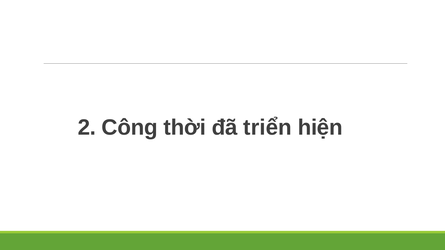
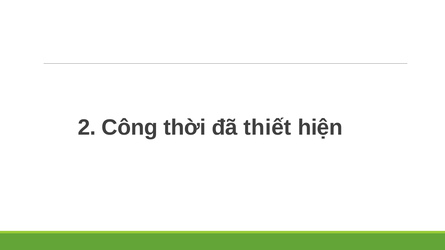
triển: triển -> thiết (268, 128)
